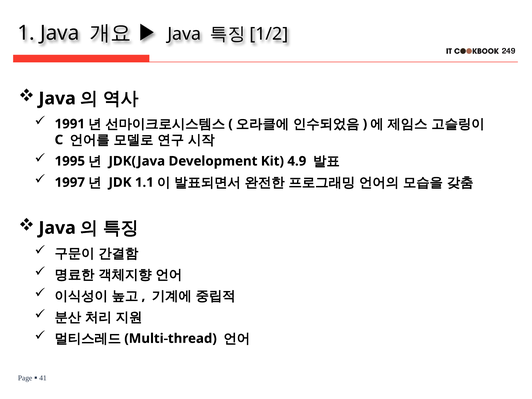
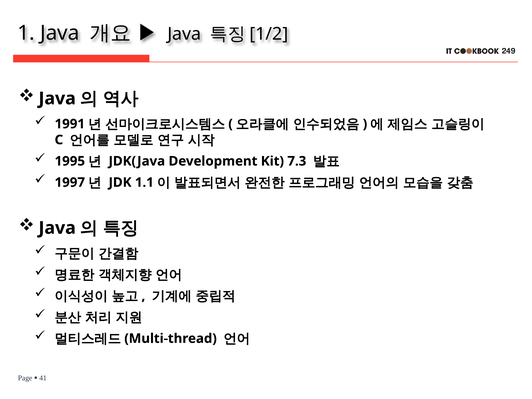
4.9: 4.9 -> 7.3 (297, 161)
